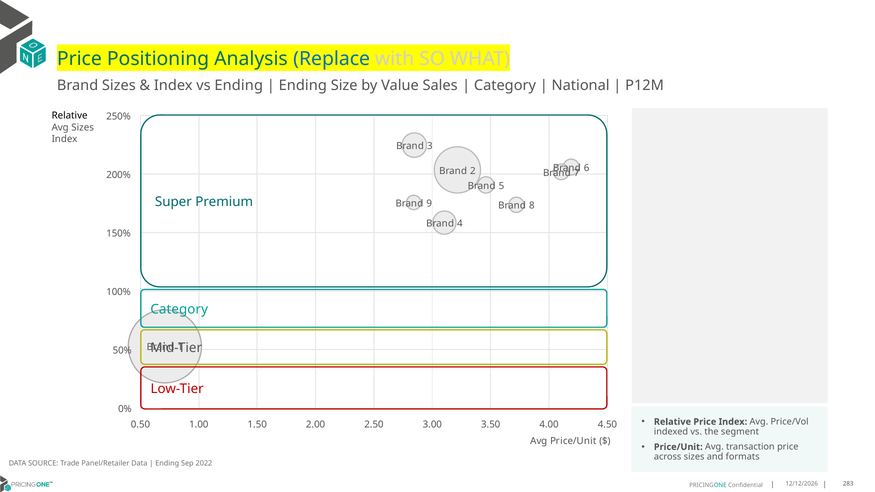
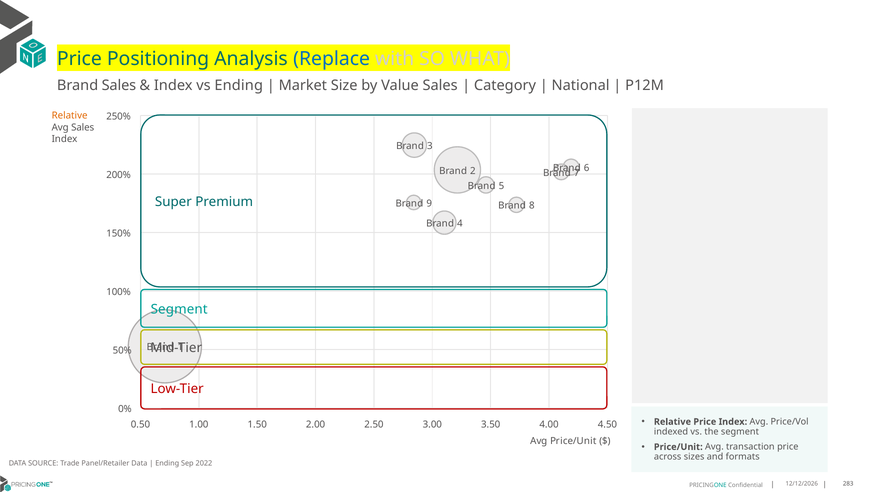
Brand Sizes: Sizes -> Sales (119, 85)
Ending: Ending -> Market (303, 85)
Relative colour: black -> orange (70, 116)
Avg Sizes: Sizes -> Sales (83, 127)
Category: Category -> Segment (179, 309)
